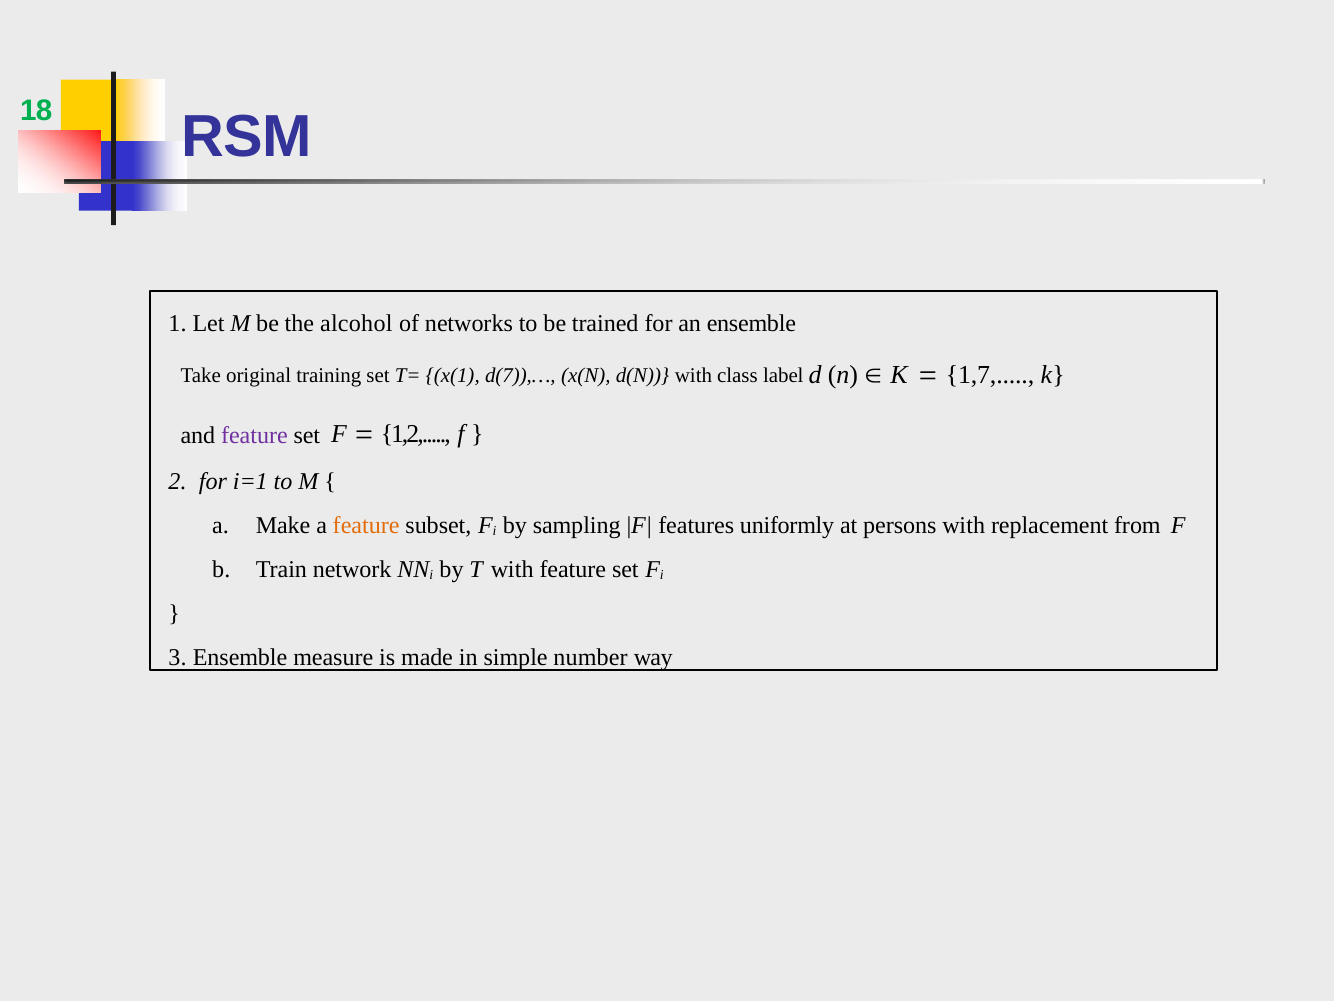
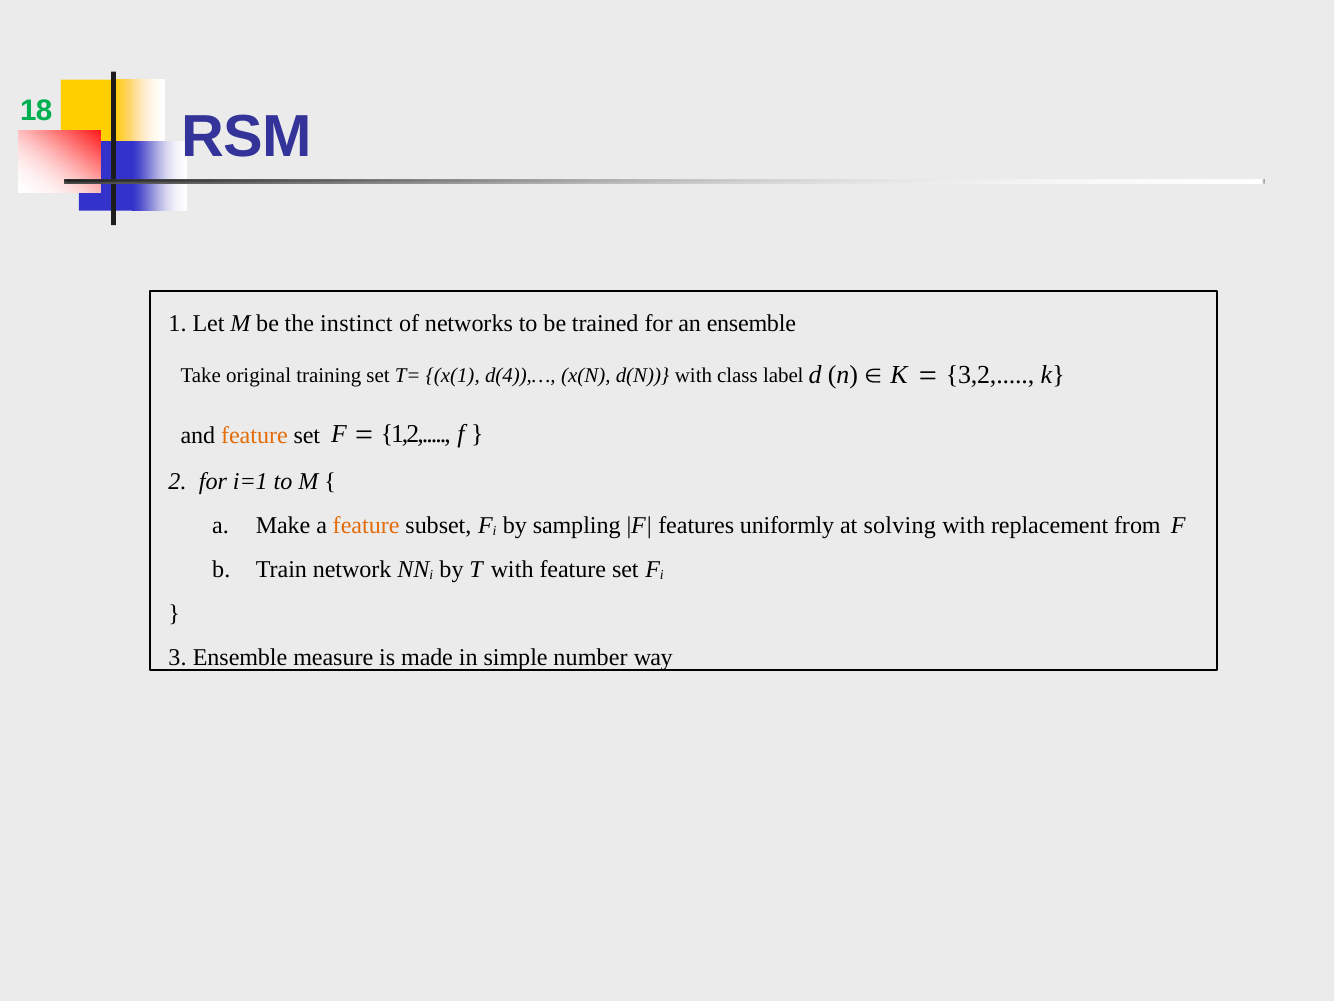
alcohol: alcohol -> instinct (356, 323)
d(7)),…: d(7)),… -> d(4)),… (520, 376)
1,7: 1,7 -> 3,2 (990, 375)
feature colour: purple -> orange (254, 435)
persons: persons -> solving (900, 525)
